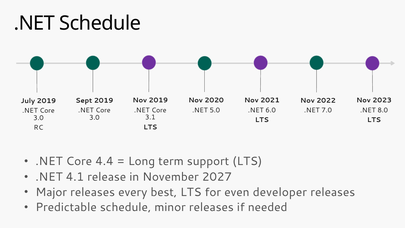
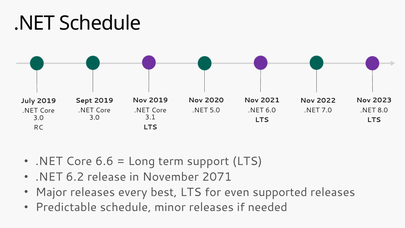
4.4: 4.4 -> 6.6 (104, 161)
4.1: 4.1 -> 6.2 (75, 177)
2027: 2027 -> 2071 (217, 177)
developer: developer -> supported (280, 192)
